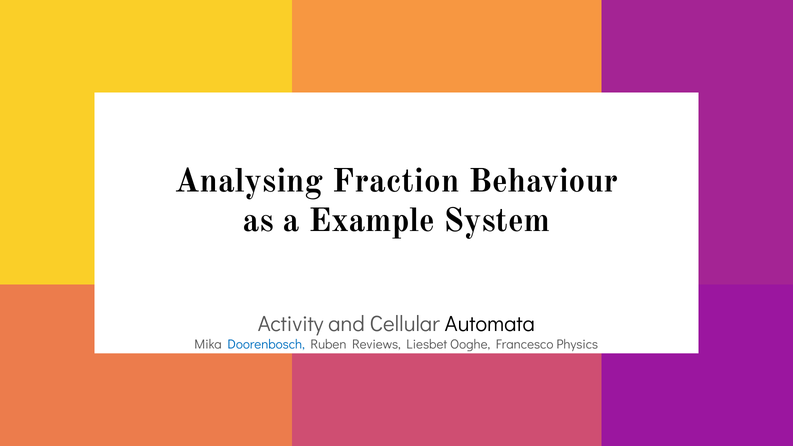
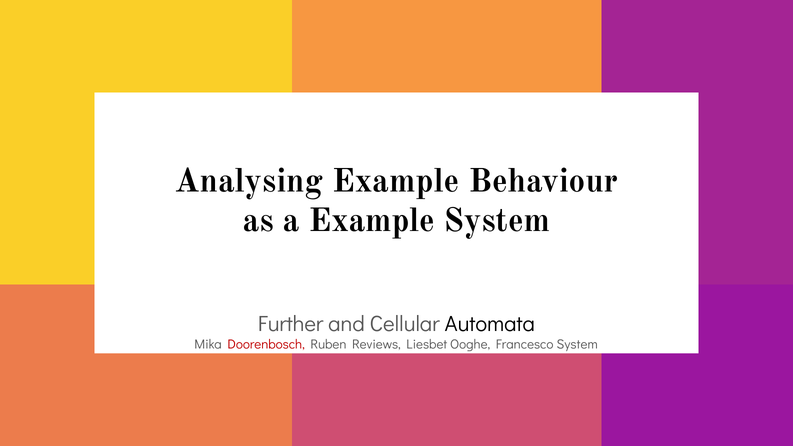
Analysing Fraction: Fraction -> Example (396, 181)
Activity: Activity -> Further (291, 324)
Doorenbosch colour: blue -> red (266, 345)
Francesco Physics: Physics -> System (577, 345)
